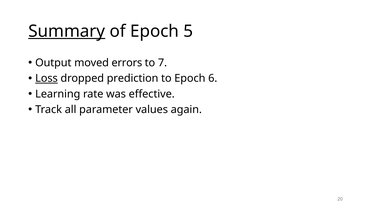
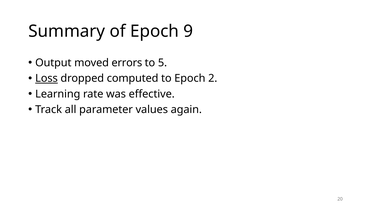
Summary underline: present -> none (67, 31)
5: 5 -> 9 (188, 31)
7: 7 -> 5 (163, 63)
prediction: prediction -> computed (133, 78)
6: 6 -> 2 (213, 78)
